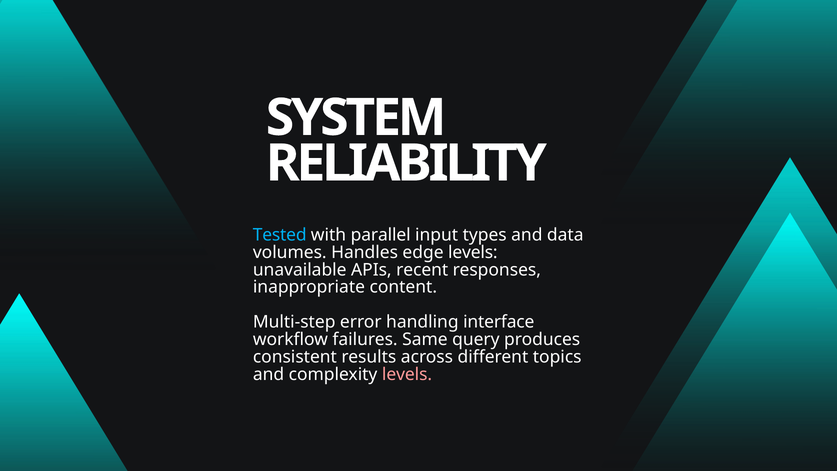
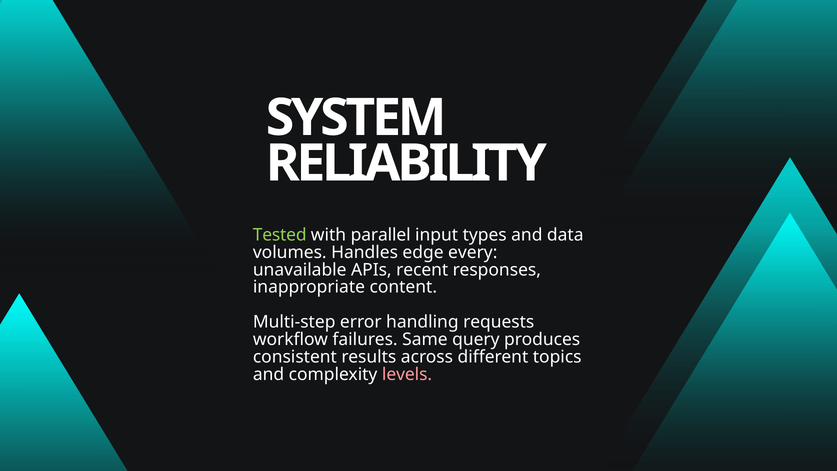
Tested colour: light blue -> light green (280, 235)
edge levels: levels -> every (473, 252)
interface: interface -> requests (499, 322)
